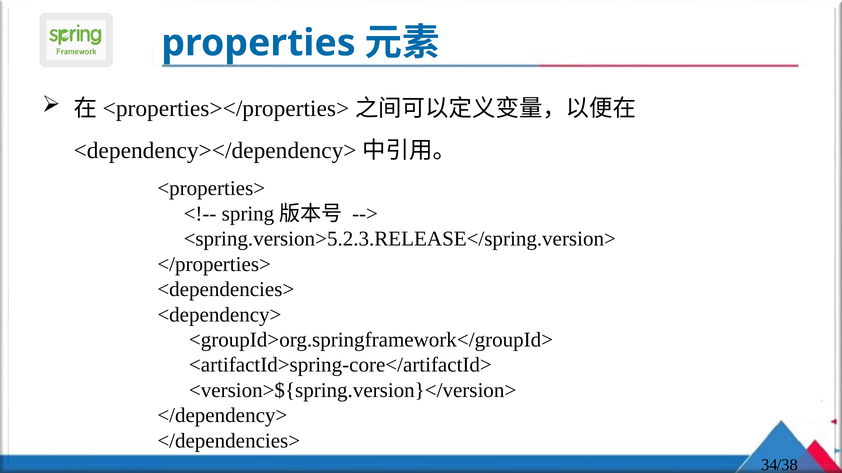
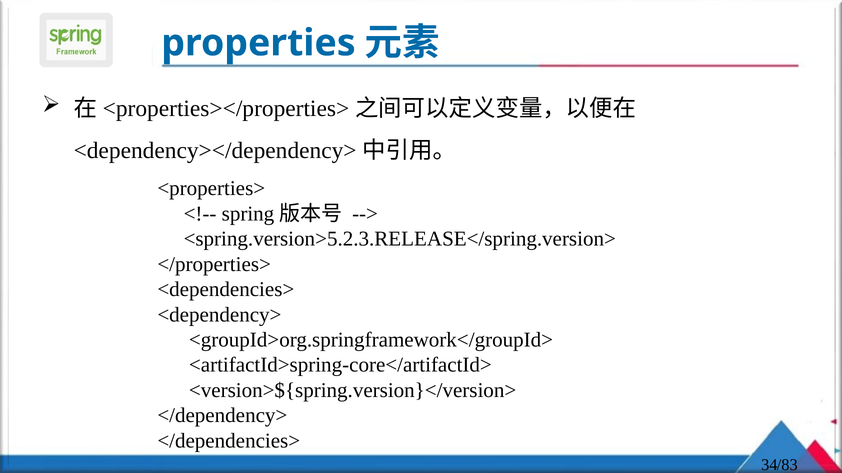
/38: /38 -> /83 (787, 465)
